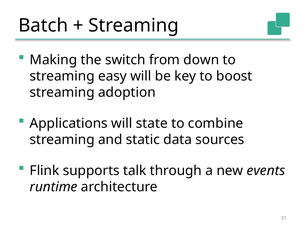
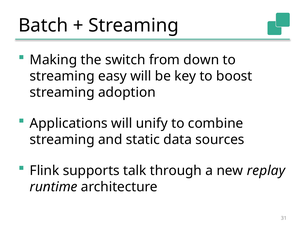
state: state -> unify (152, 123)
events: events -> replay (266, 170)
